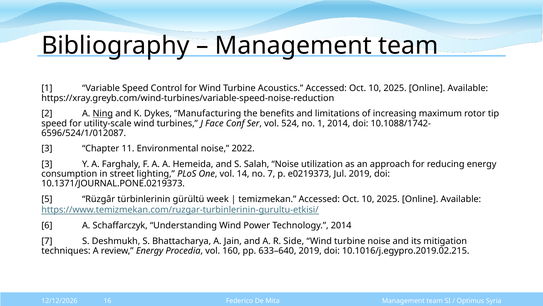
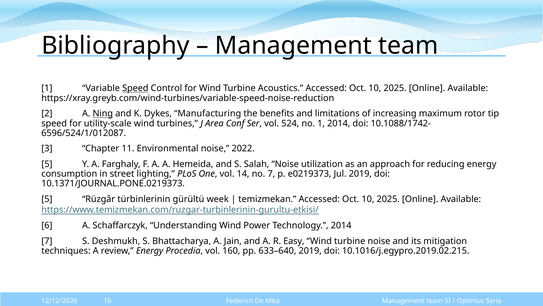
Speed underline: none -> present (135, 88)
Face: Face -> Area (214, 123)
3: 3 -> 5 (47, 164)
Side: Side -> Easy (294, 241)
